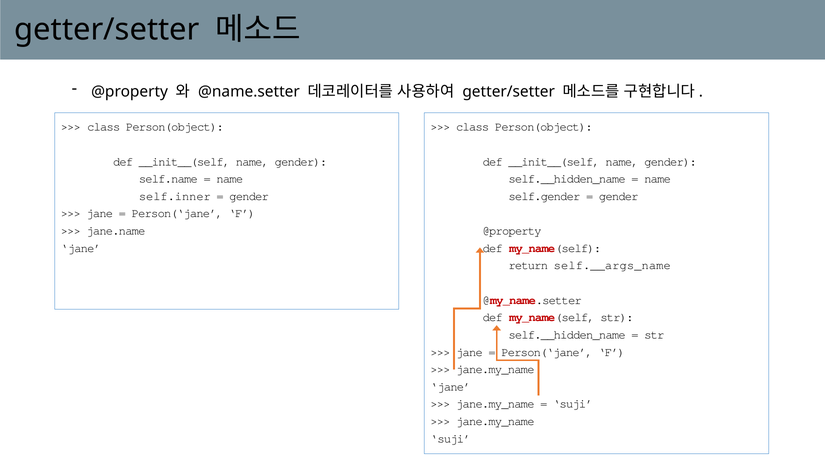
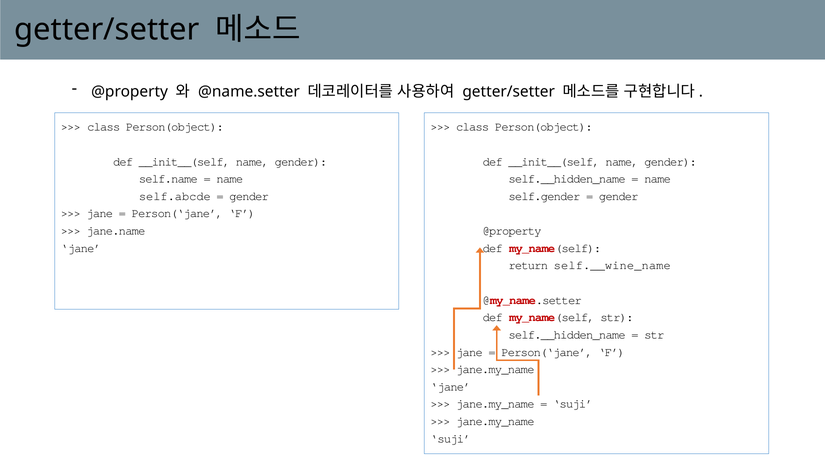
self.inner: self.inner -> self.abcde (175, 196)
self.__args_name: self.__args_name -> self.__wine_name (612, 265)
